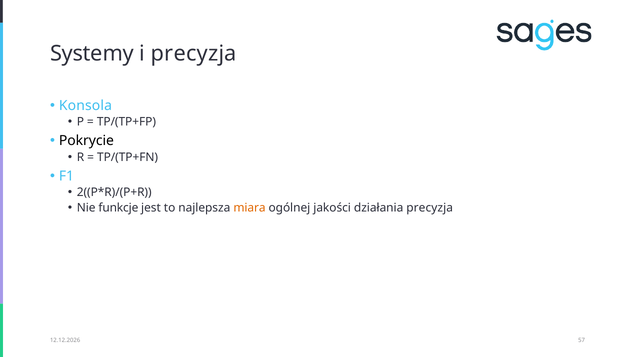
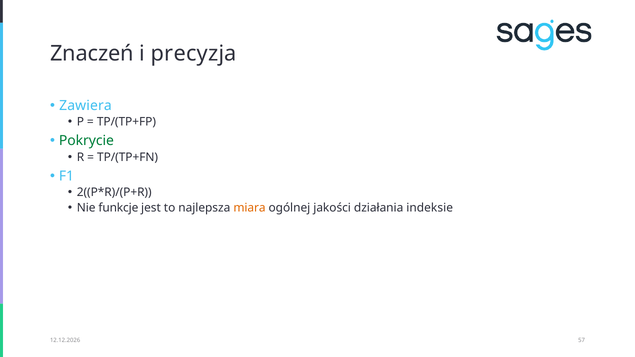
Systemy: Systemy -> Znaczeń (92, 53)
Konsola: Konsola -> Zawiera (85, 106)
Pokrycie colour: black -> green (86, 141)
działania precyzja: precyzja -> indeksie (430, 208)
